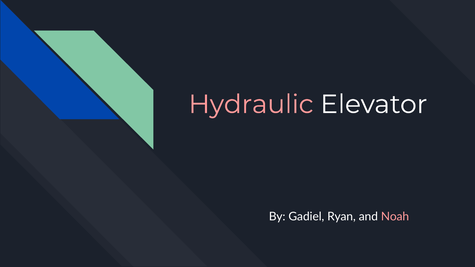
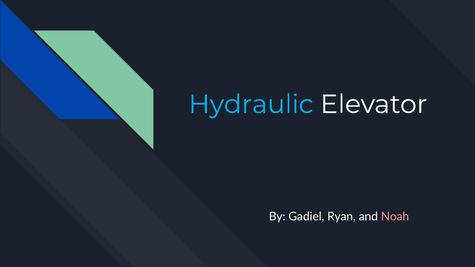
Hydraulic colour: pink -> light blue (251, 104)
